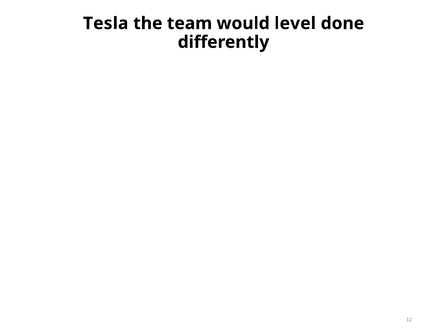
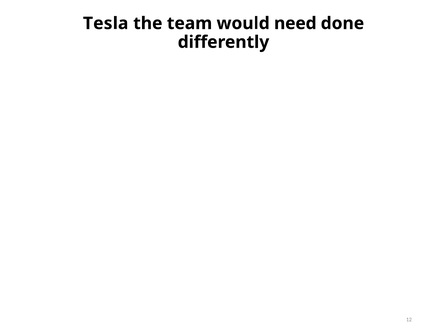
level: level -> need (295, 23)
